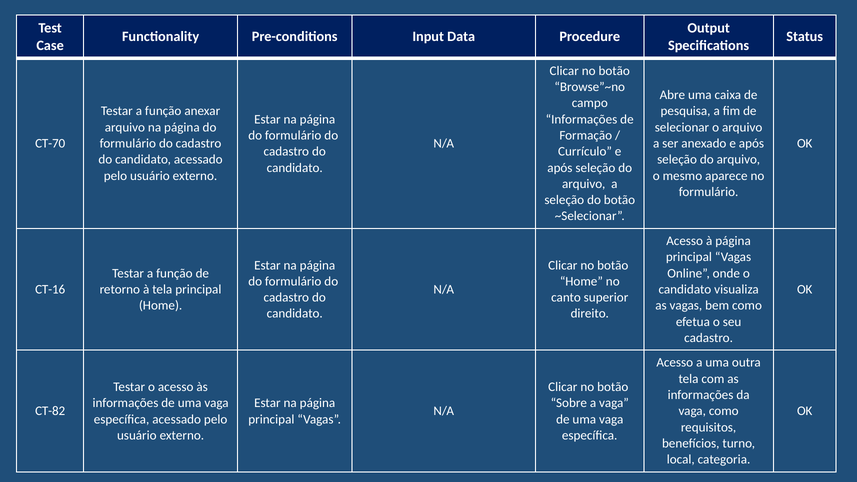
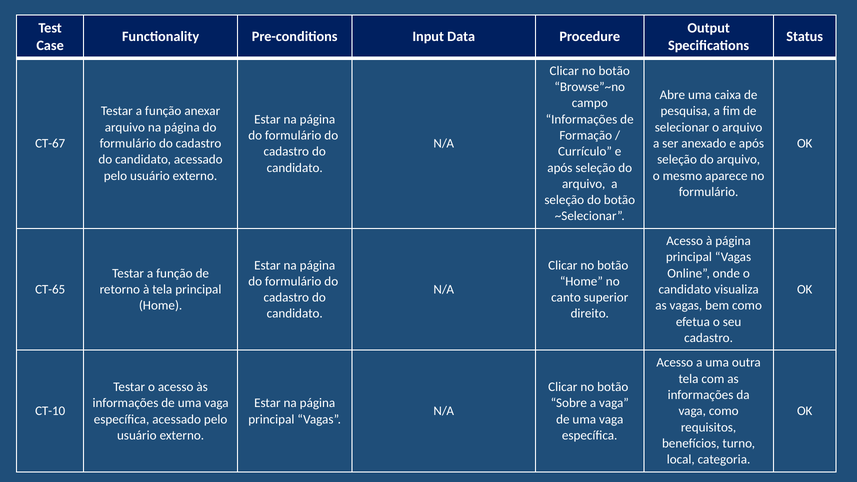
CT-70: CT-70 -> CT-67 (50, 143)
CT-16: CT-16 -> CT-65 (50, 289)
CT-82: CT-82 -> CT-10 (50, 411)
